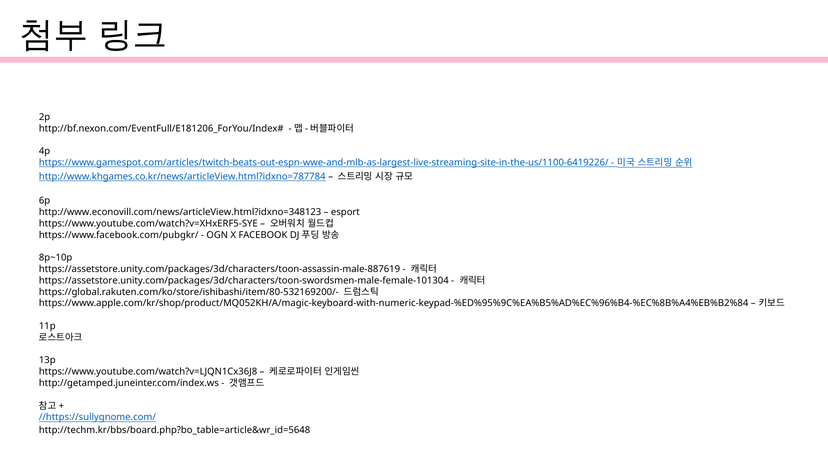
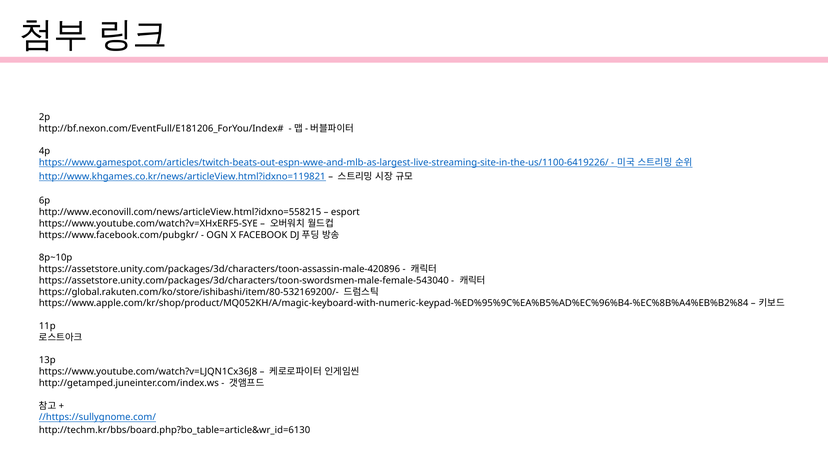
http://www.khgames.co.kr/news/articleView.html?idxno=787784: http://www.khgames.co.kr/news/articleView.html?idxno=787784 -> http://www.khgames.co.kr/news/articleView.html?idxno=119821 (182, 176)
http://www.econovill.com/news/articleView.html?idxno=348123: http://www.econovill.com/news/articleView.html?idxno=348123 -> http://www.econovill.com/news/articleView.html?idxno=558215 (180, 212)
https://assetstore.unity.com/packages/3d/characters/toon-assassin-male-887619: https://assetstore.unity.com/packages/3d/characters/toon-assassin-male-887619 -> https://assetstore.unity.com/packages/3d/characters/toon-assassin-male-420896 (219, 269)
https://assetstore.unity.com/packages/3d/characters/toon-swordsmen-male-female-101304: https://assetstore.unity.com/packages/3d/characters/toon-swordsmen-male-female-101304 -> https://assetstore.unity.com/packages/3d/characters/toon-swordsmen-male-female-543040 (244, 280)
http://techm.kr/bbs/board.php?bo_table=article&wr_id=5648: http://techm.kr/bbs/board.php?bo_table=article&wr_id=5648 -> http://techm.kr/bbs/board.php?bo_table=article&wr_id=6130 (175, 430)
